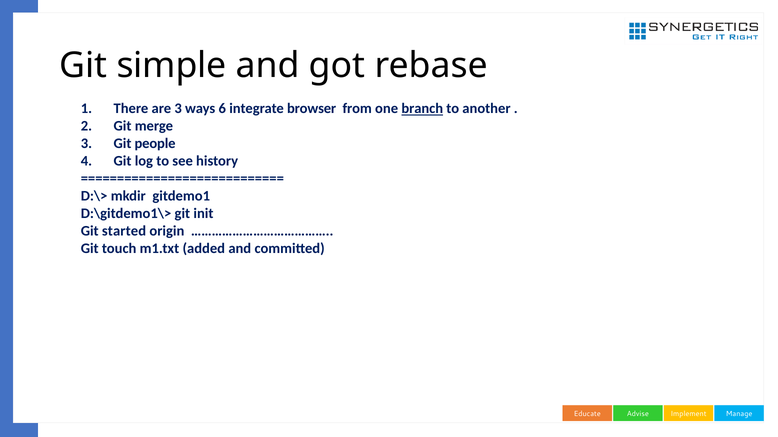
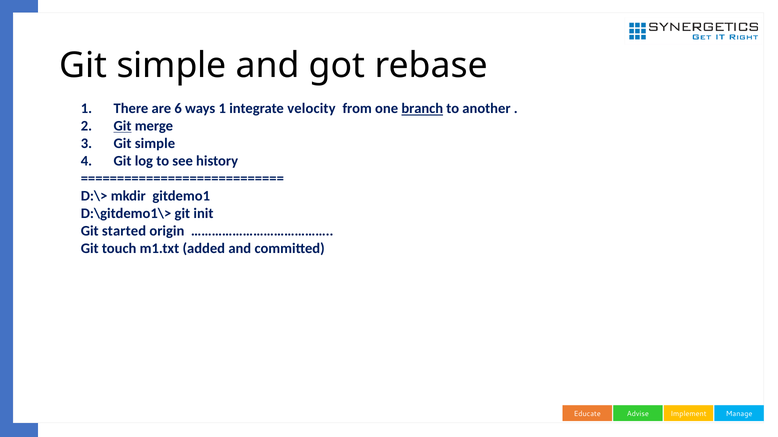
are 3: 3 -> 6 (178, 109)
ways 6: 6 -> 1 (222, 109)
browser: browser -> velocity (311, 109)
Git underline: none -> present (123, 126)
people: people -> simple (155, 144)
